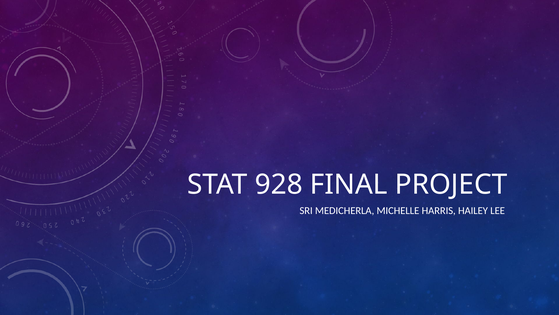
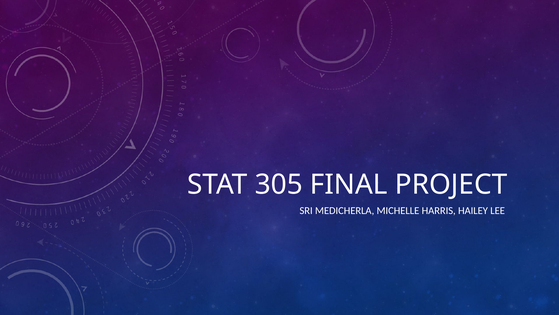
928: 928 -> 305 (279, 184)
